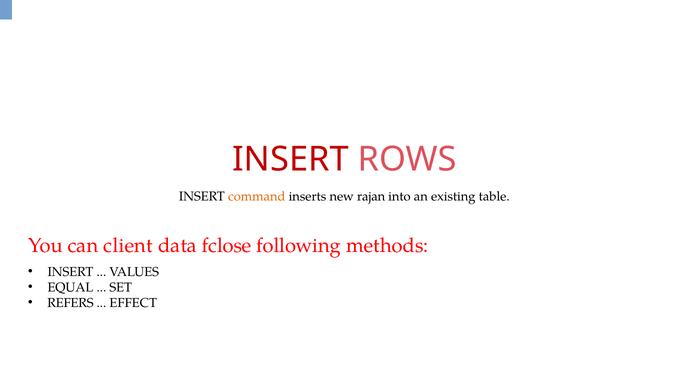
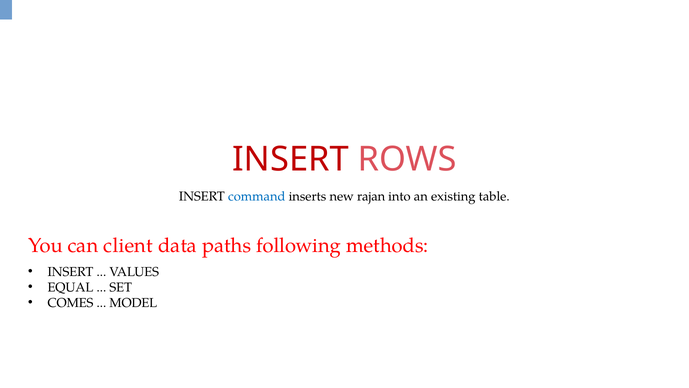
command colour: orange -> blue (257, 196)
fclose: fclose -> paths (227, 245)
REFERS: REFERS -> COMES (70, 303)
EFFECT: EFFECT -> MODEL (133, 303)
